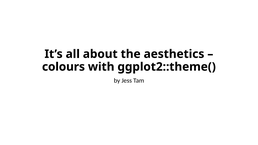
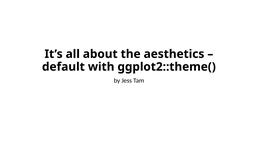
colours: colours -> default (63, 67)
